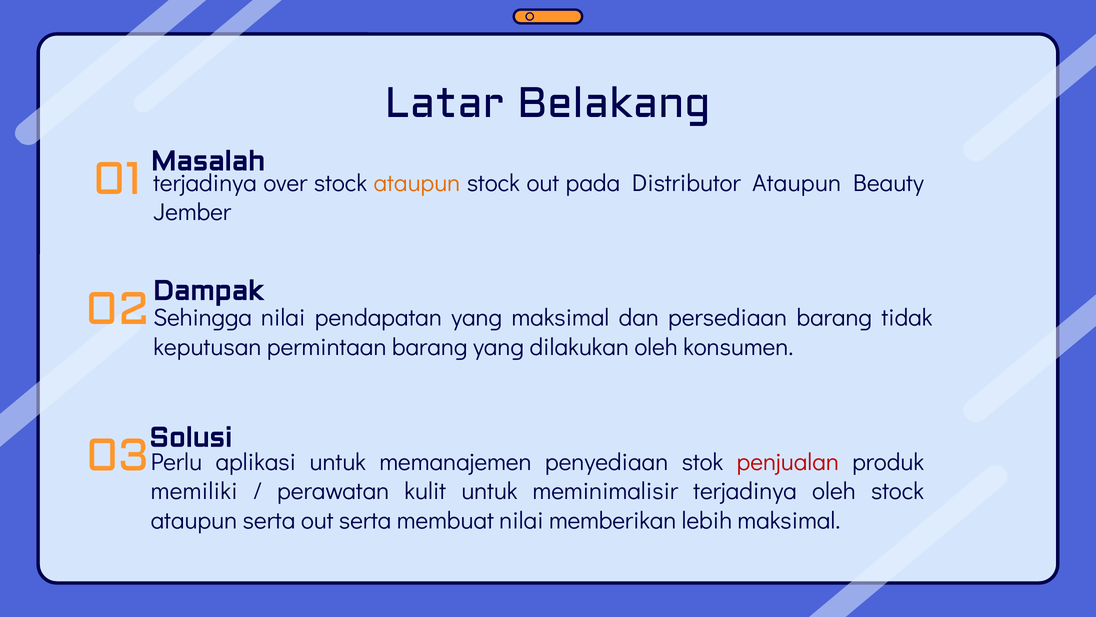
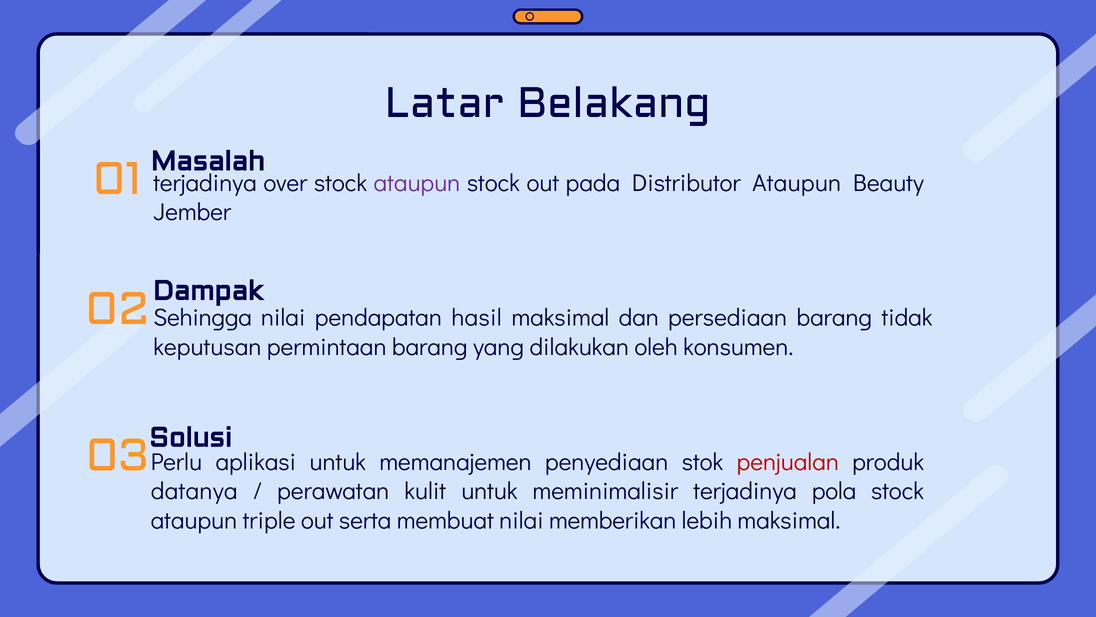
ataupun colour: orange -> purple (417, 183)
pendapatan yang: yang -> hasil (477, 318)
memiliki: memiliki -> datanya (194, 491)
terjadinya oleh: oleh -> pola (834, 491)
ataupun serta: serta -> triple (269, 520)
